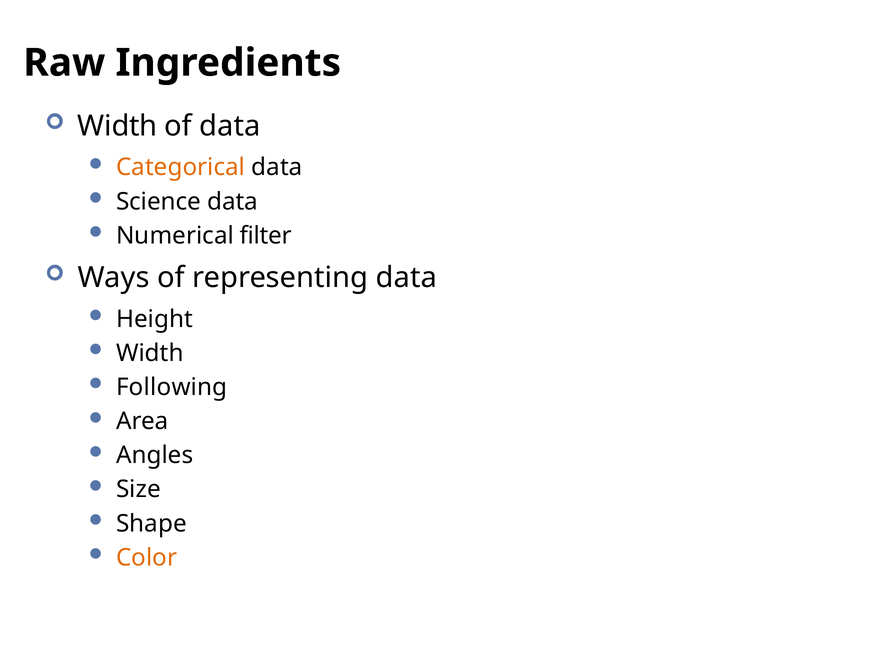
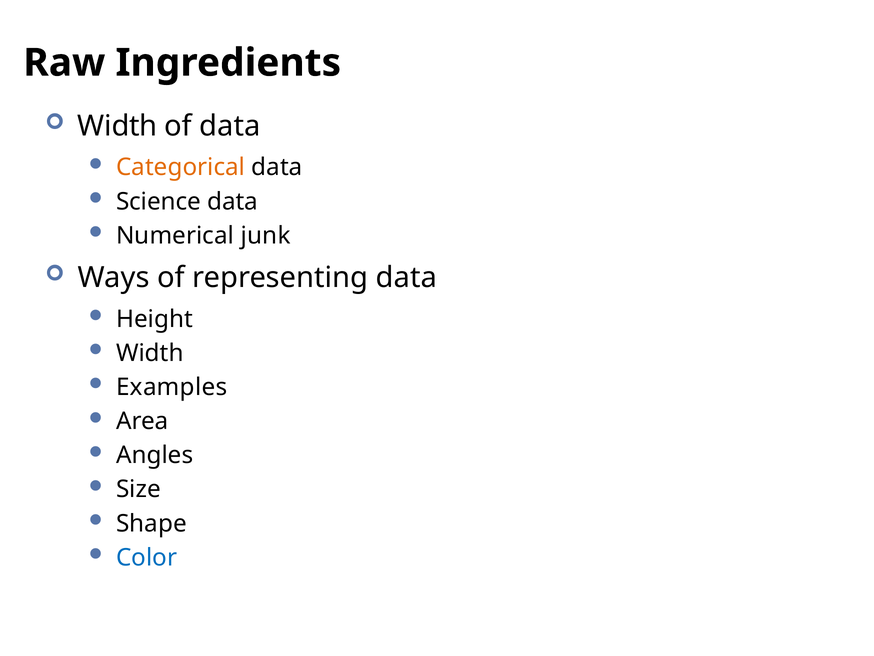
filter: filter -> junk (266, 235)
Following: Following -> Examples (172, 387)
Color colour: orange -> blue (147, 557)
